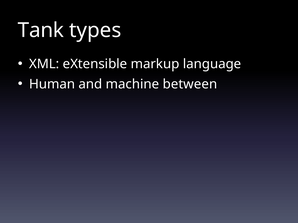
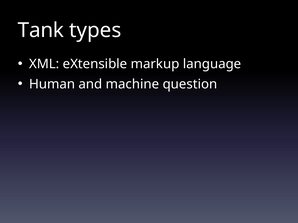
between: between -> question (190, 84)
